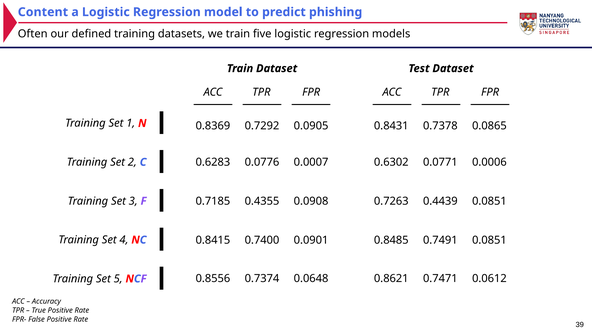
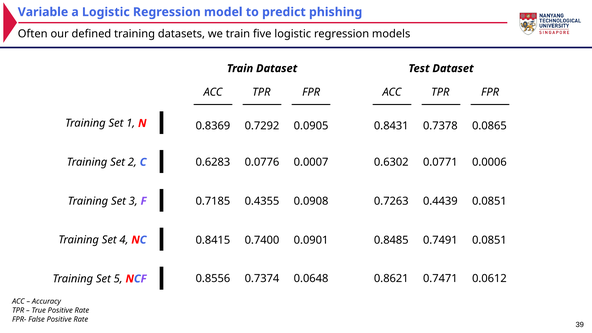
Content: Content -> Variable (43, 12)
